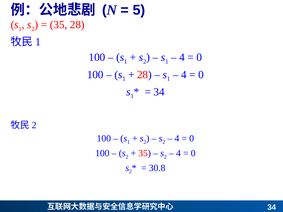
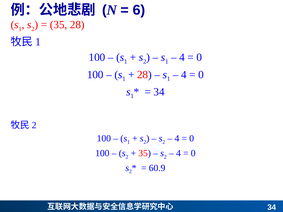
5: 5 -> 6 (139, 10)
30.8: 30.8 -> 60.9 (157, 168)
